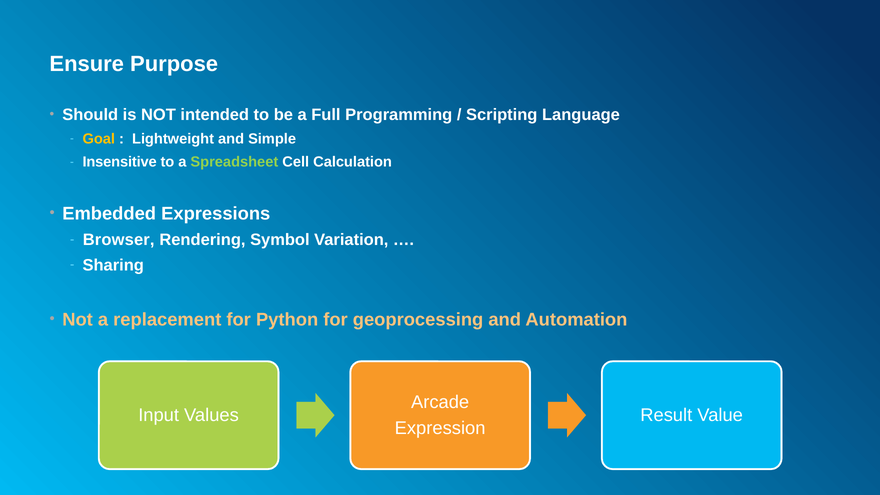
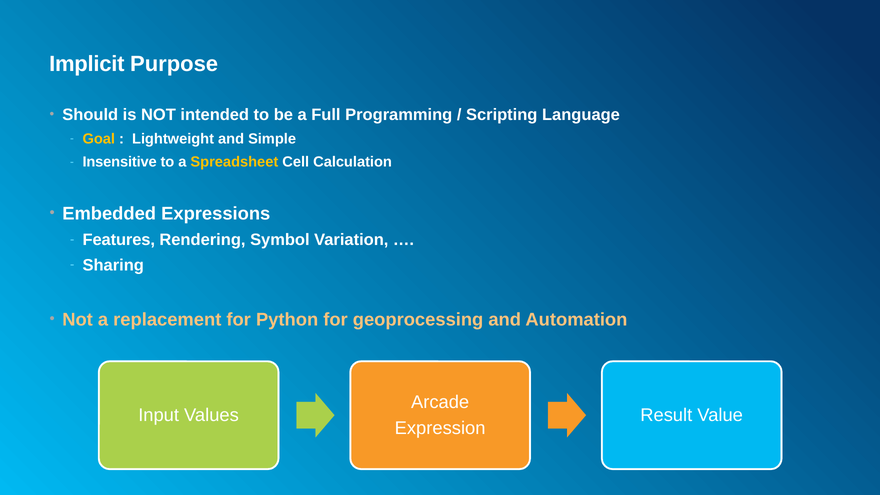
Ensure: Ensure -> Implicit (87, 64)
Spreadsheet colour: light green -> yellow (234, 162)
Browser: Browser -> Features (119, 240)
